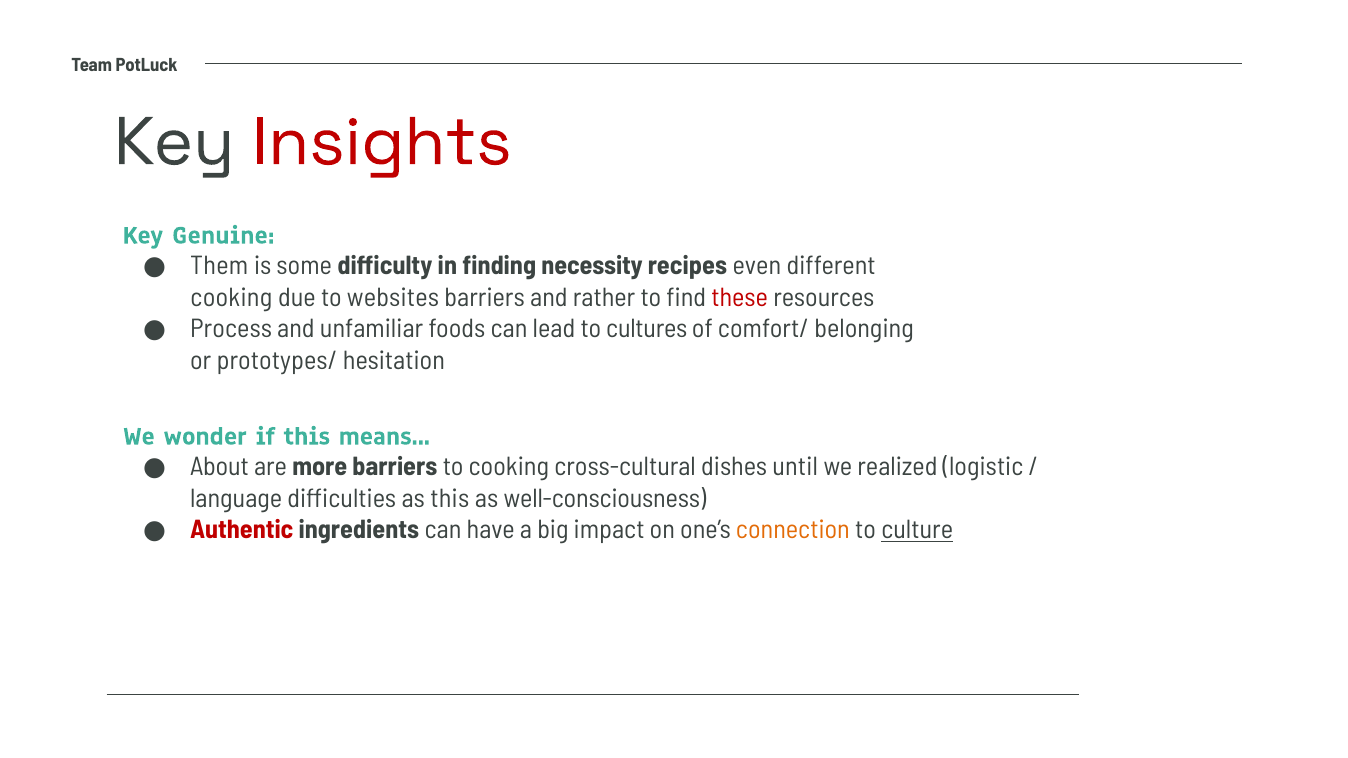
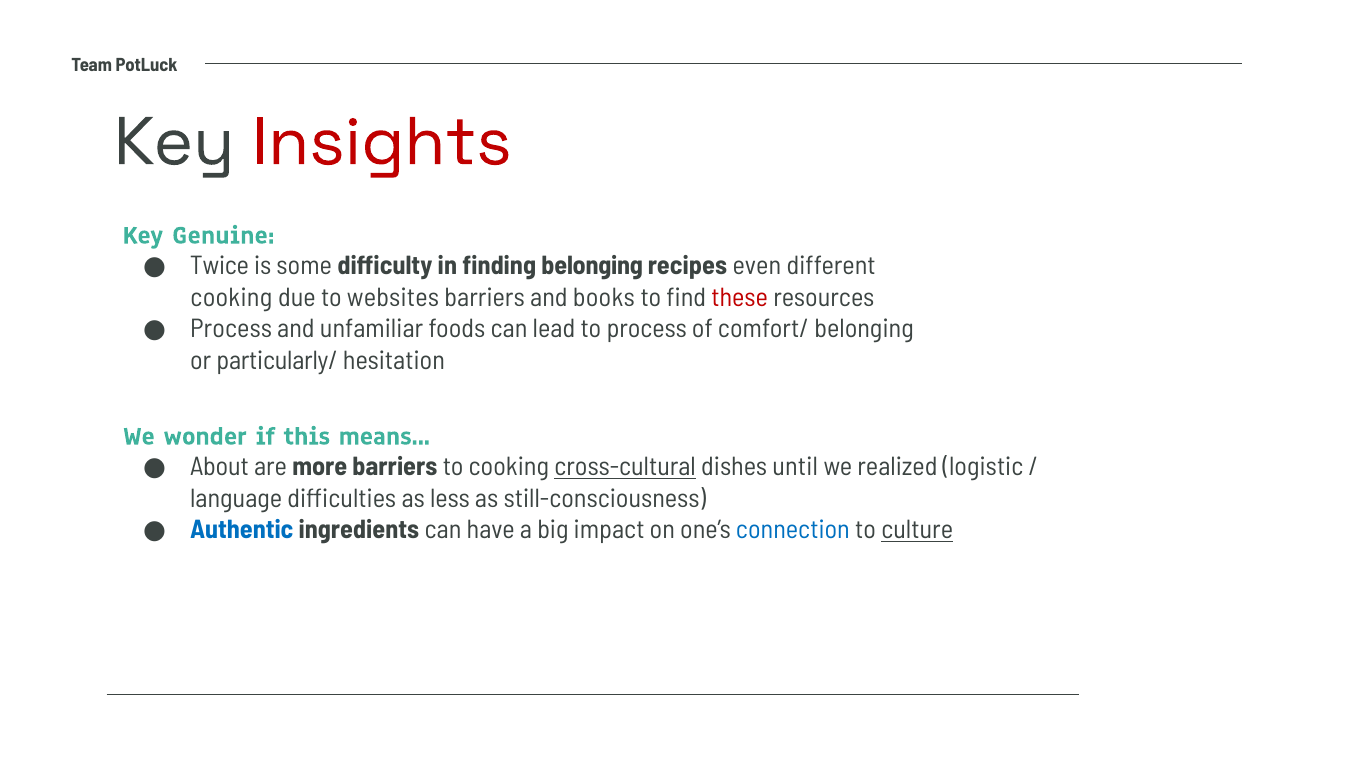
Them: Them -> Twice (219, 266)
finding necessity: necessity -> belonging (592, 266)
rather: rather -> books (604, 298)
to cultures: cultures -> process (647, 329)
prototypes/: prototypes/ -> particularly/ (277, 361)
cross-cultural underline: none -> present (625, 467)
as this: this -> less (450, 499)
well-consciousness: well-consciousness -> still-consciousness (605, 499)
Authentic colour: red -> blue (242, 530)
connection colour: orange -> blue (793, 530)
